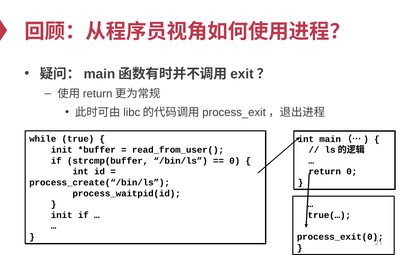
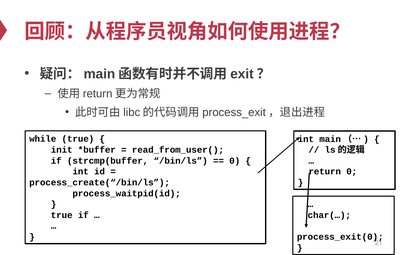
init: init -> true (62, 215)
true(…: true(… -> char(… (329, 215)
